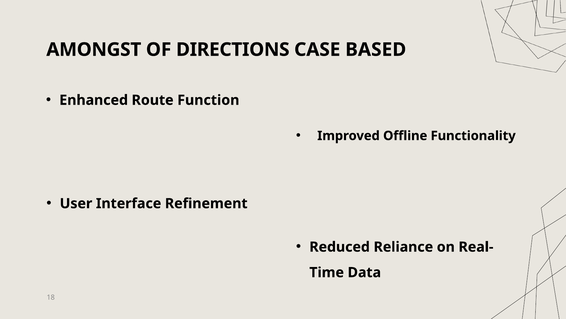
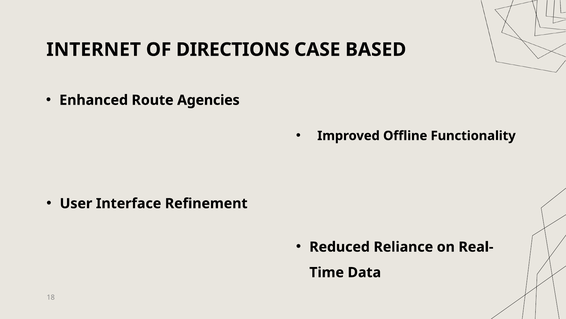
AMONGST: AMONGST -> INTERNET (94, 50)
Function: Function -> Agencies (208, 100)
